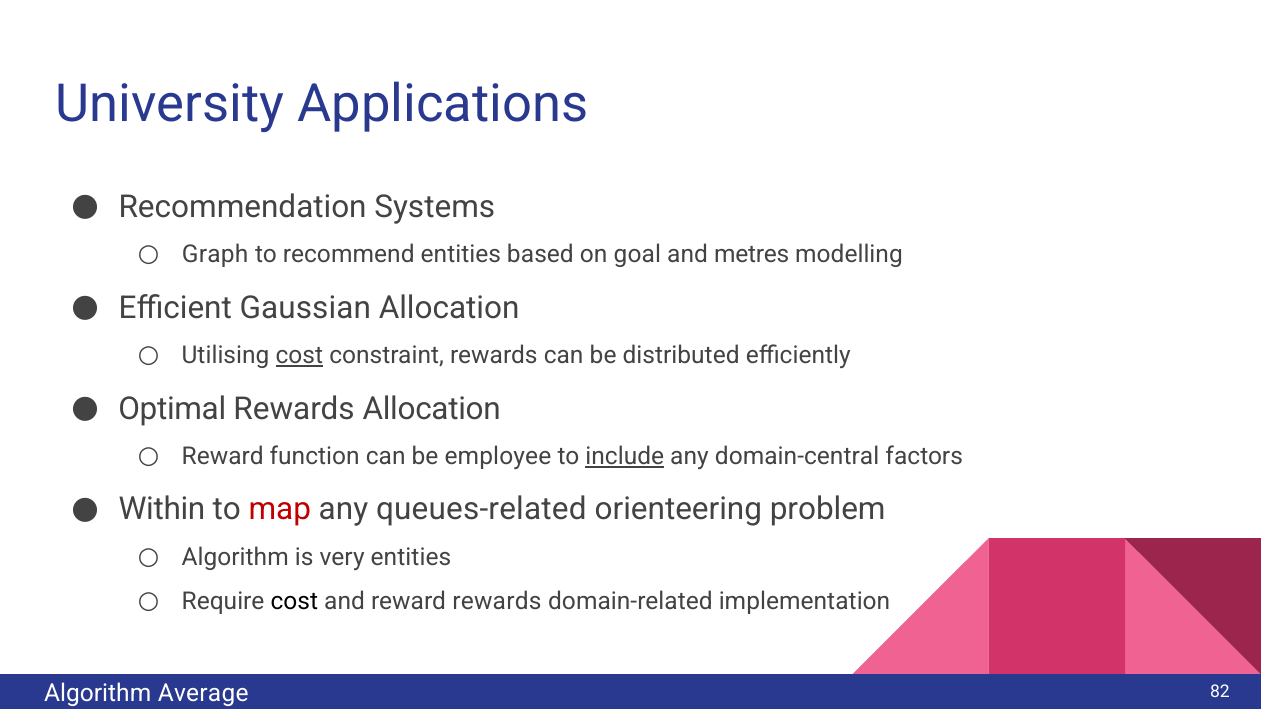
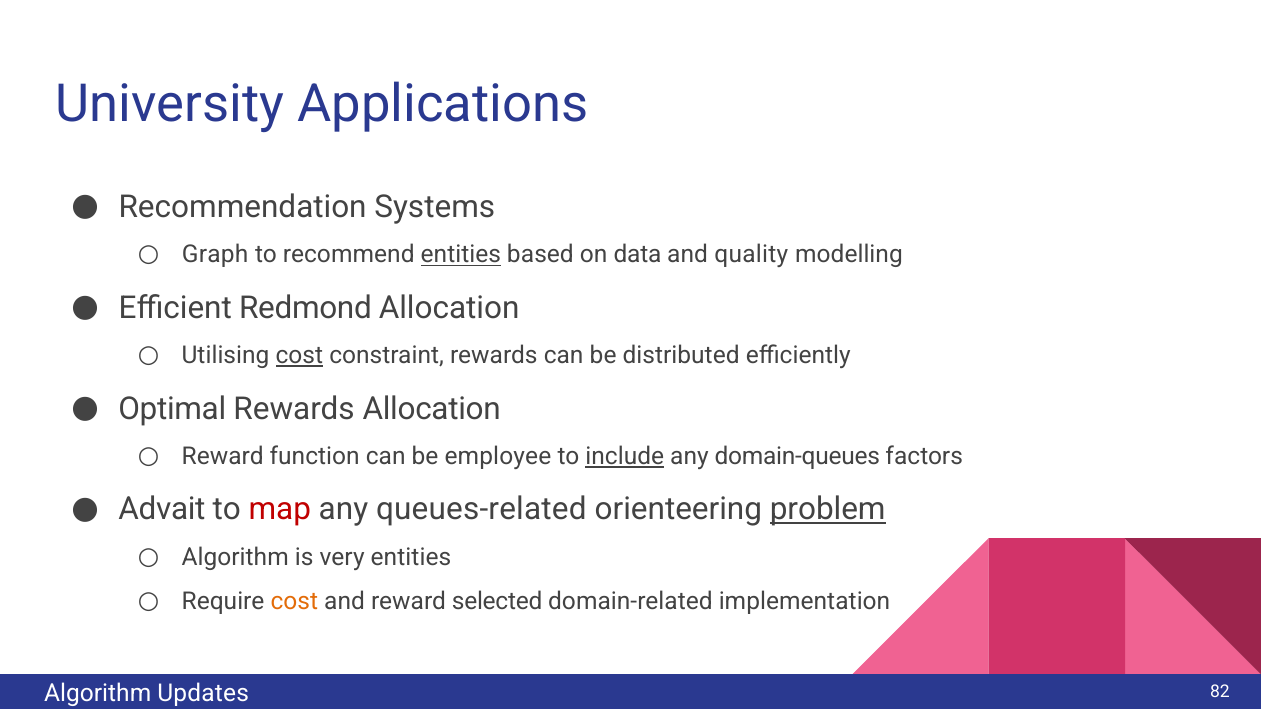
entities underline: none -> present (461, 255)
goal: goal -> data (638, 255)
metres: metres -> quality (751, 255)
Gaussian: Gaussian -> Redmond (305, 308)
domain-central: domain-central -> domain-queues (797, 457)
Within: Within -> Advait (162, 510)
problem underline: none -> present (828, 510)
cost colour: black -> orange (294, 602)
reward rewards: rewards -> selected (497, 602)
Average: Average -> Updates (203, 694)
